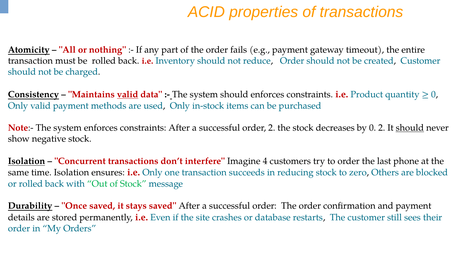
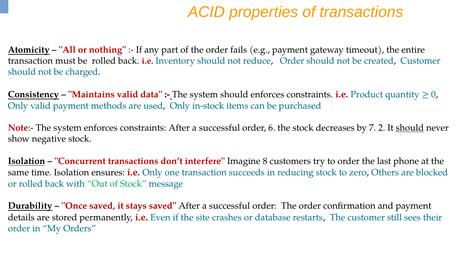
valid underline: present -> none (128, 94)
order 2: 2 -> 6 (272, 128)
by 0: 0 -> 7 (373, 128)
4: 4 -> 8 (265, 161)
